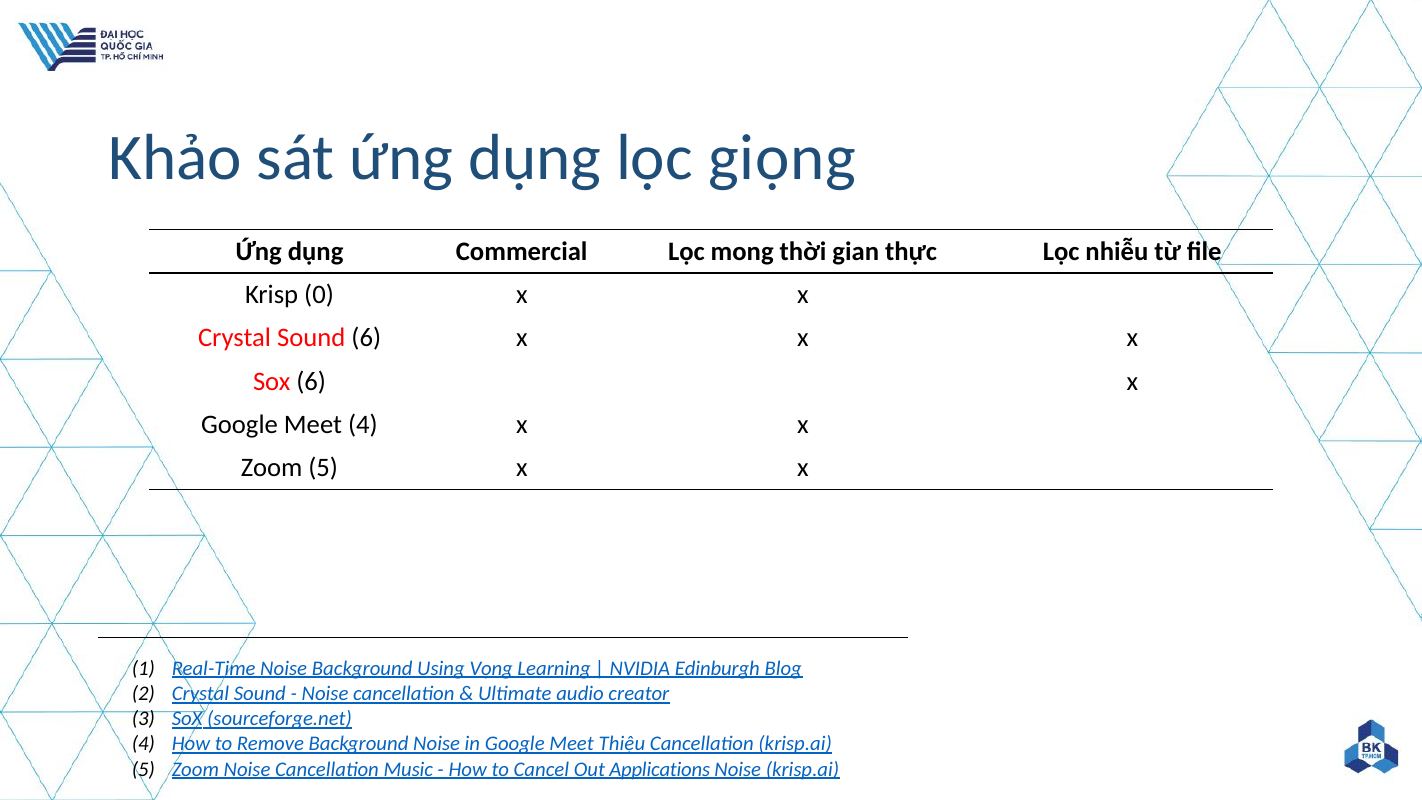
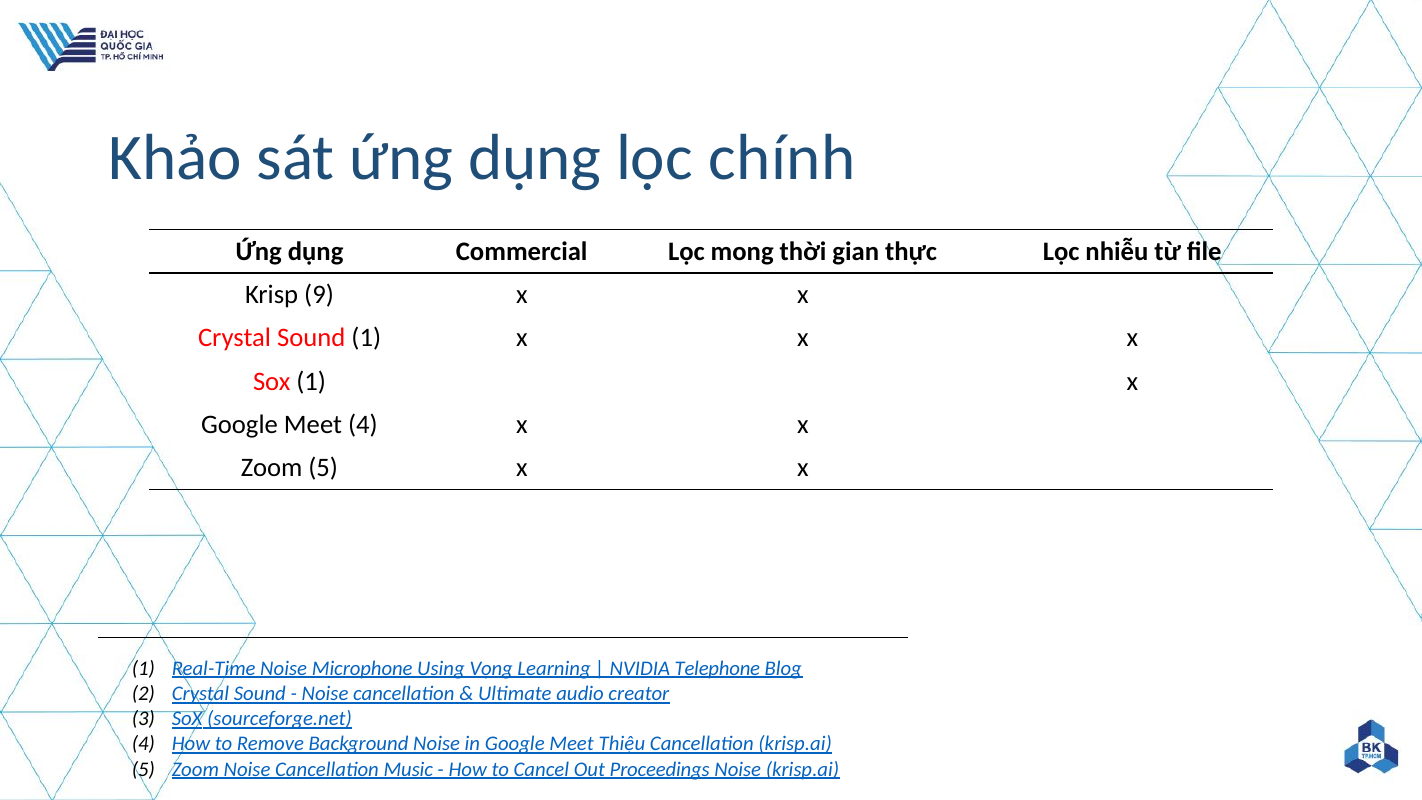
giọng: giọng -> chính (782, 158)
0: 0 -> 9 (319, 295)
Sound 6: 6 -> 1 (366, 338)
Sox 6: 6 -> 1 (311, 381)
Noise Background: Background -> Microphone (362, 668)
Edinburgh: Edinburgh -> Telephone (717, 668)
Applications: Applications -> Proceedings (660, 769)
